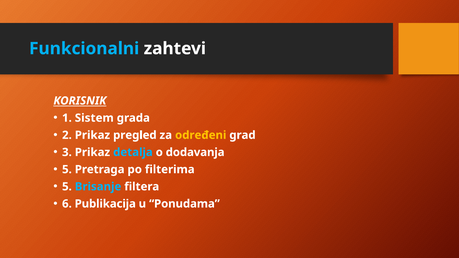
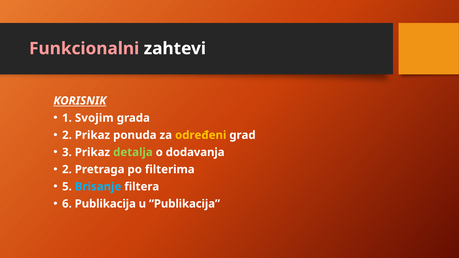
Funkcionalni colour: light blue -> pink (84, 49)
Sistem: Sistem -> Svojim (94, 118)
pregled: pregled -> ponuda (135, 135)
detalja colour: light blue -> light green (133, 152)
5: 5 -> 2 (67, 170)
u Ponudama: Ponudama -> Publikacija (184, 204)
